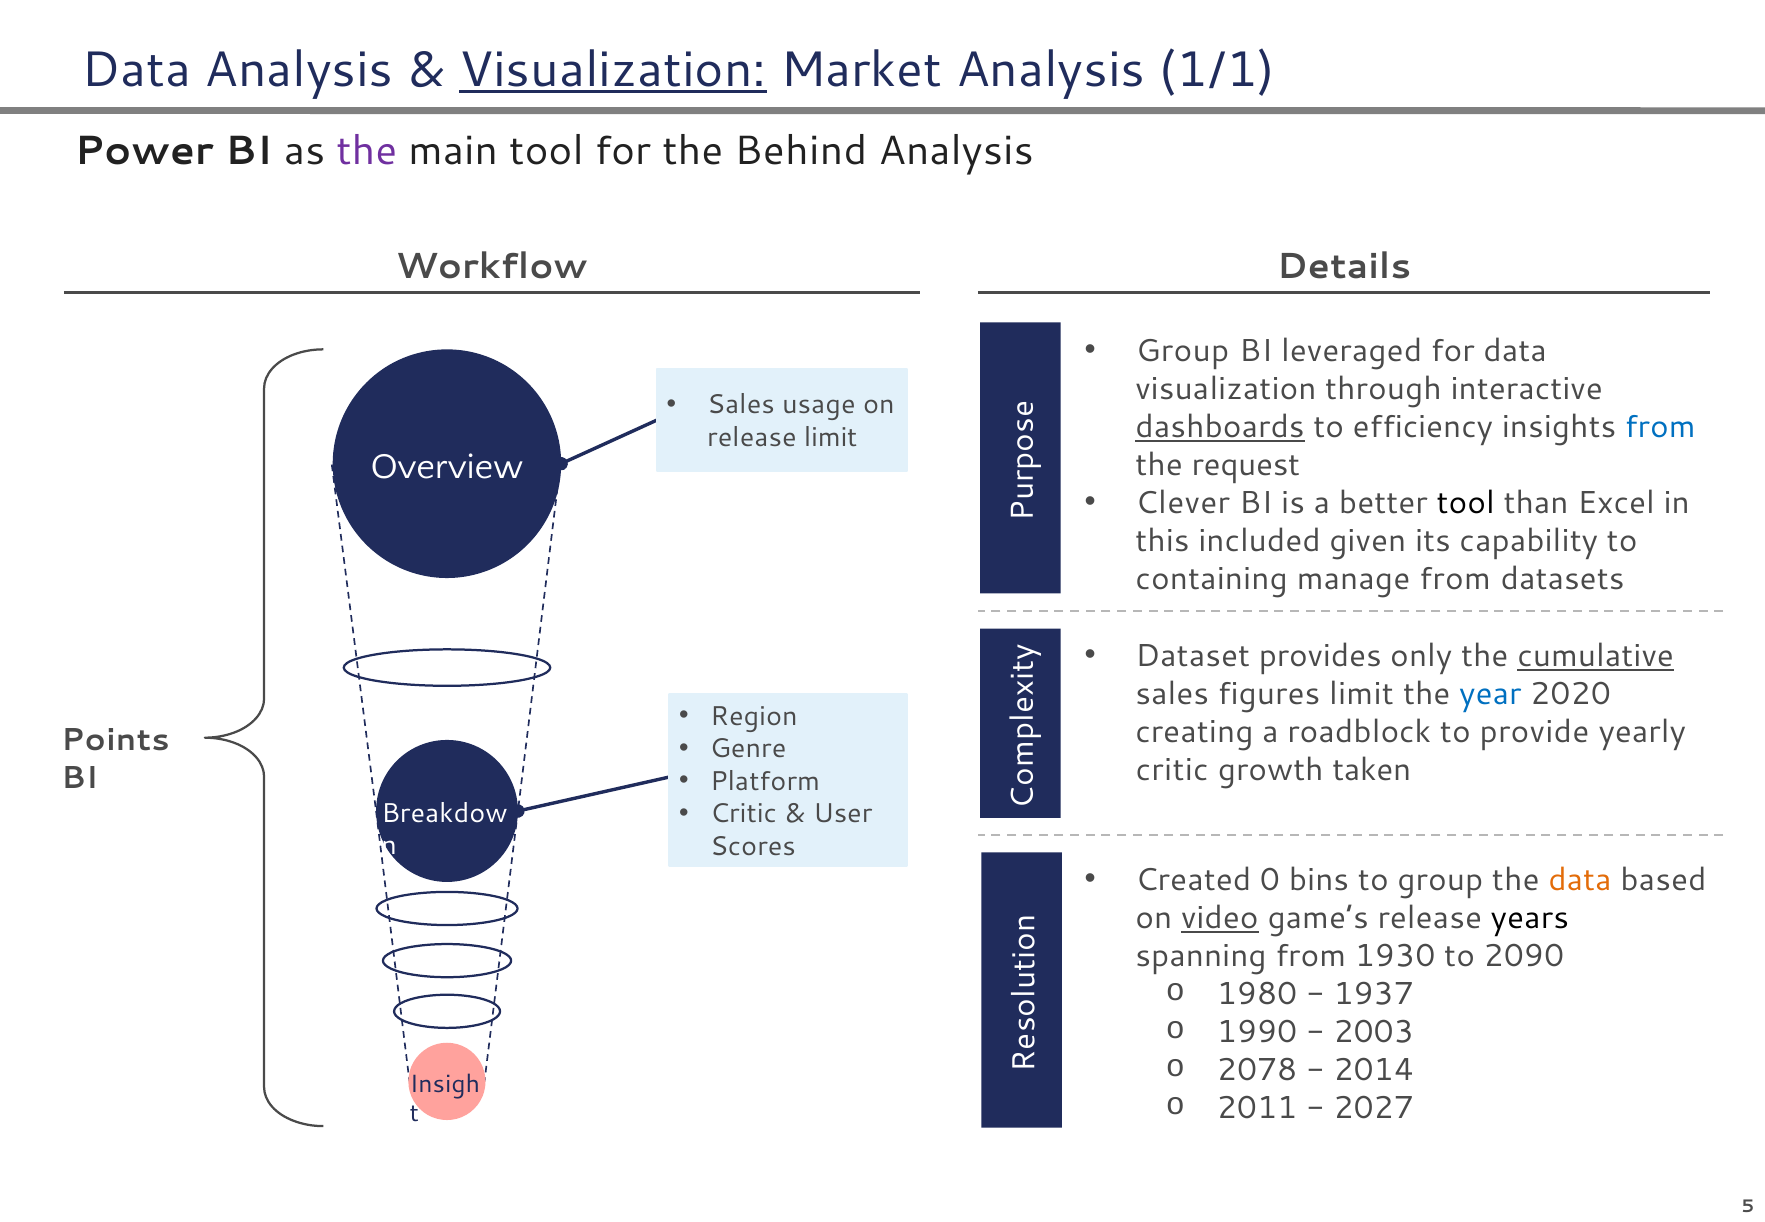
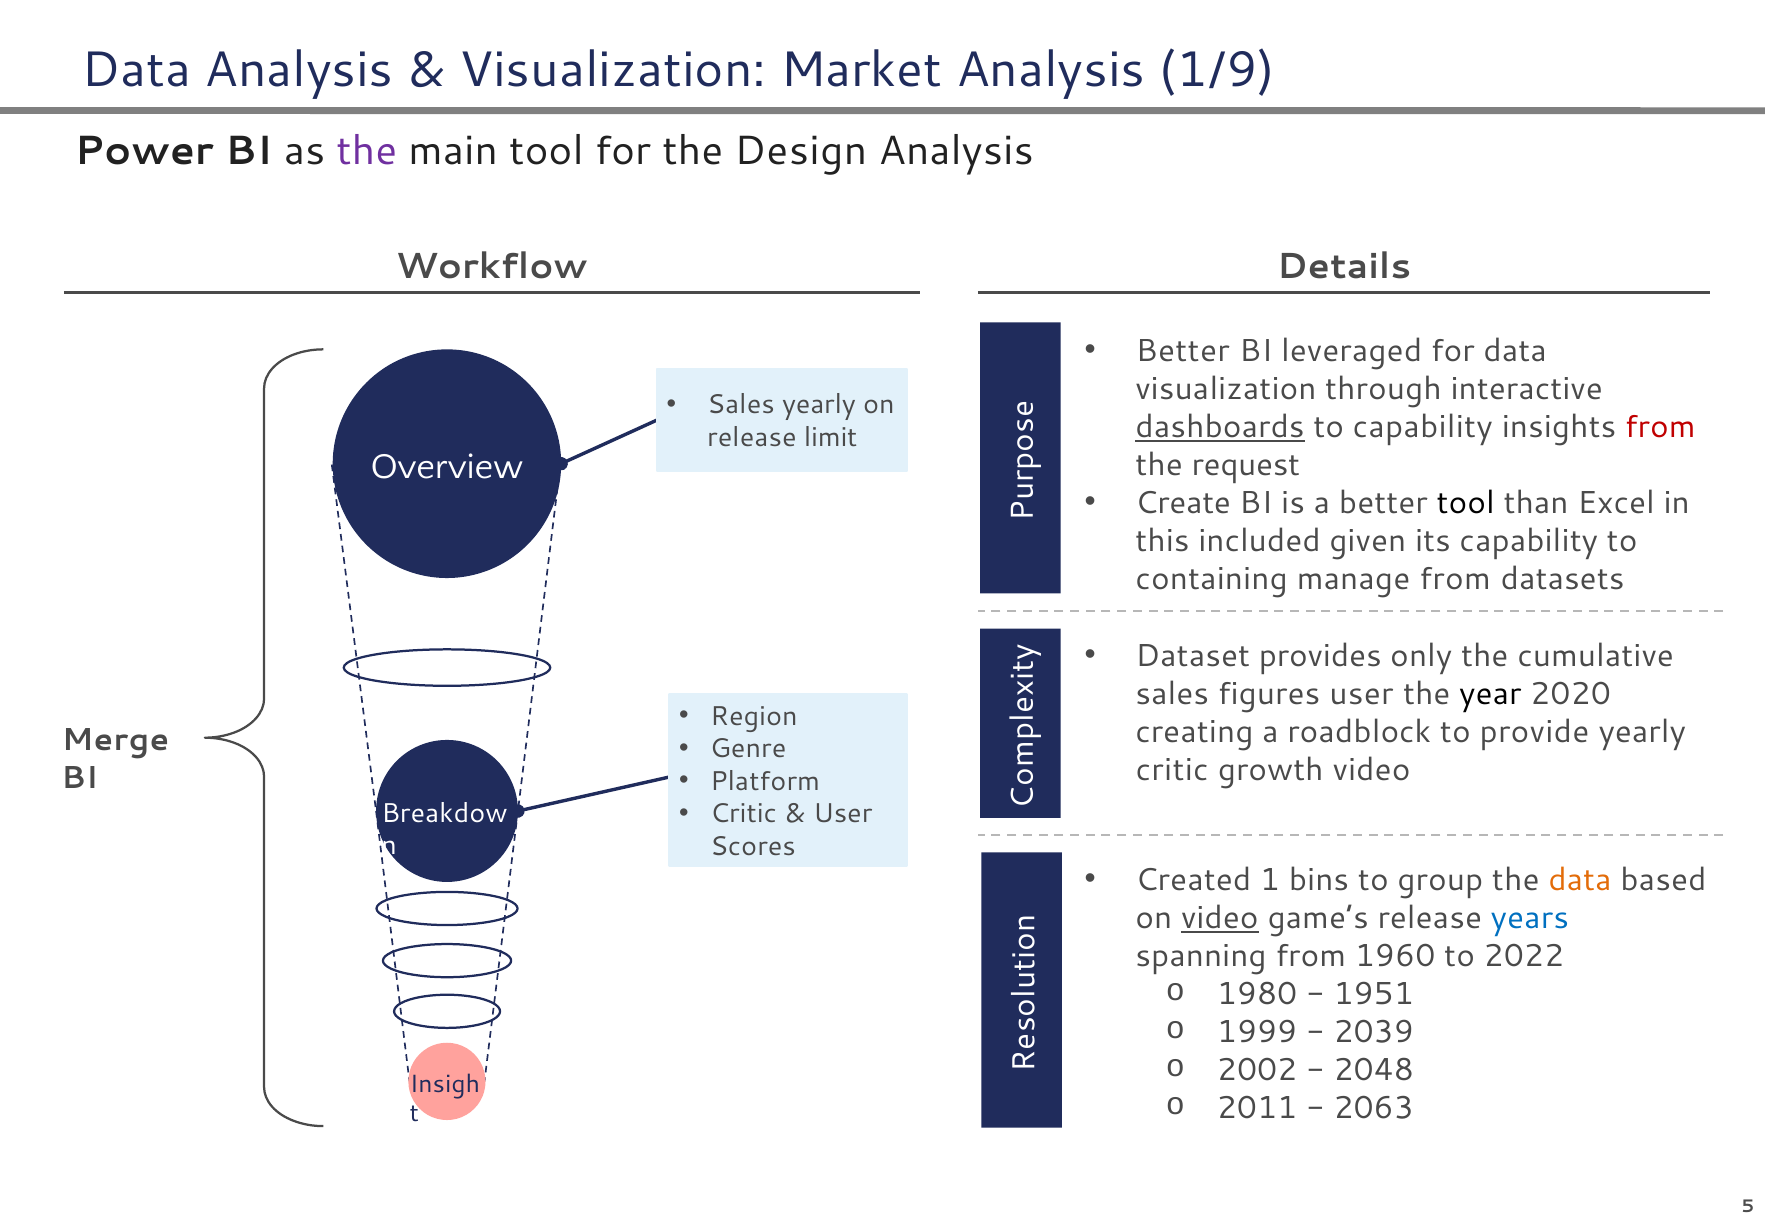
Visualization underline: present -> none (613, 70)
1/1: 1/1 -> 1/9 (1217, 70)
Behind: Behind -> Design (801, 151)
Group: Group -> Better (1183, 351)
Sales usage: usage -> yearly (819, 405)
to efficiency: efficiency -> capability (1423, 427)
from colour: blue -> red (1660, 427)
Clever: Clever -> Create (1183, 503)
cumulative underline: present -> none (1596, 656)
figures limit: limit -> user (1361, 694)
year colour: blue -> black (1490, 694)
Points: Points -> Merge (115, 740)
growth taken: taken -> video (1372, 770)
0: 0 -> 1 (1270, 880)
years colour: black -> blue (1530, 918)
1930: 1930 -> 1960 (1395, 956)
2090: 2090 -> 2022 (1524, 956)
1937: 1937 -> 1951 (1374, 994)
1990: 1990 -> 1999 (1257, 1032)
2003: 2003 -> 2039 (1374, 1032)
2078: 2078 -> 2002 (1257, 1070)
2014: 2014 -> 2048 (1374, 1070)
2027: 2027 -> 2063 (1374, 1108)
